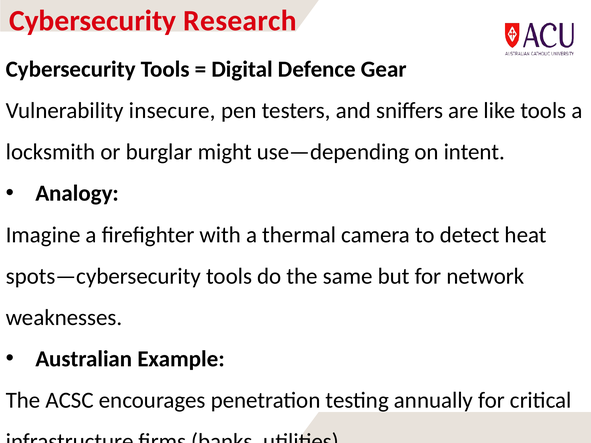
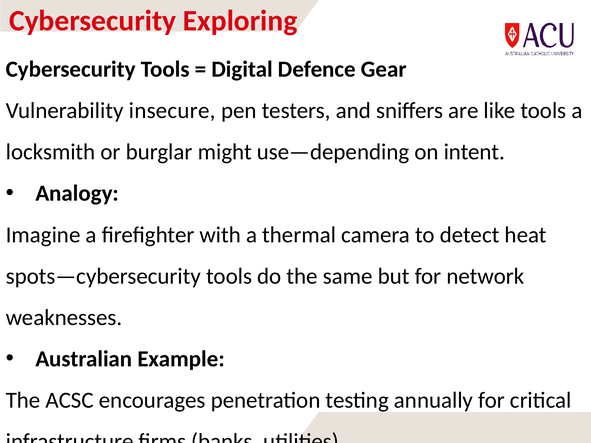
Research: Research -> Exploring (240, 21)
